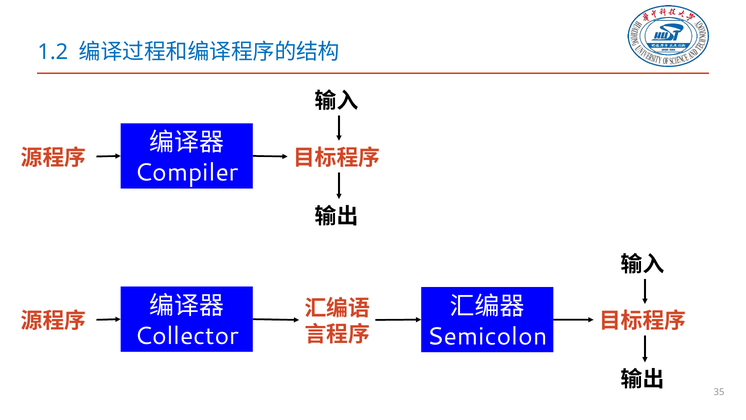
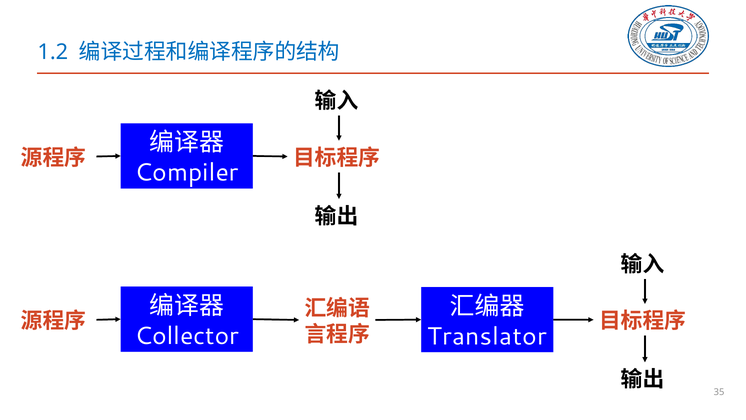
Semicolon: Semicolon -> Translator (487, 336)
